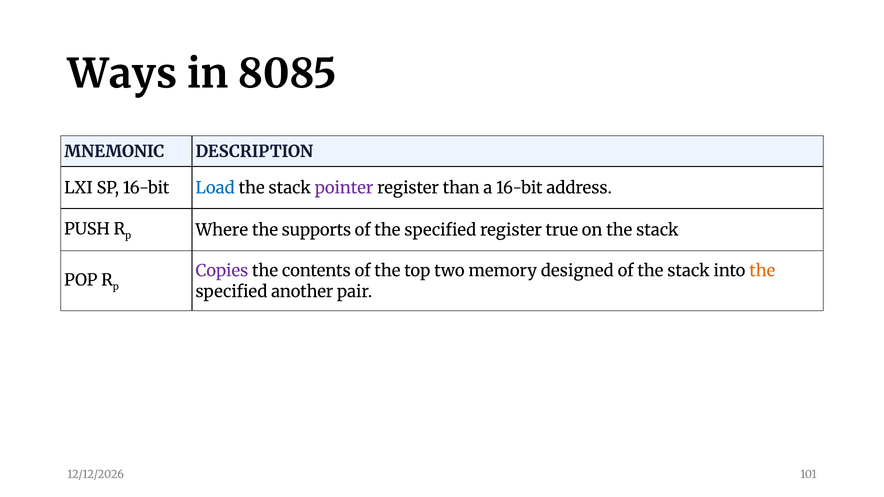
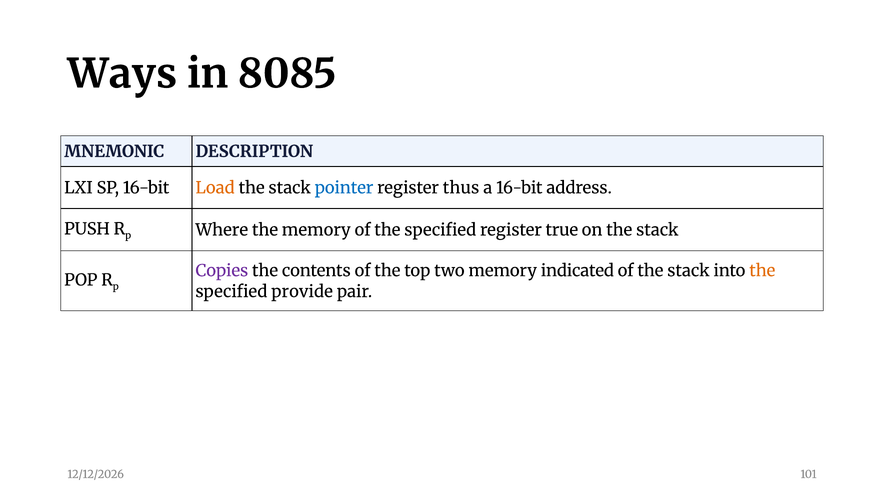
Load colour: blue -> orange (215, 188)
pointer colour: purple -> blue (344, 188)
than: than -> thus (461, 188)
the supports: supports -> memory (316, 230)
designed: designed -> indicated (577, 271)
another: another -> provide (302, 292)
